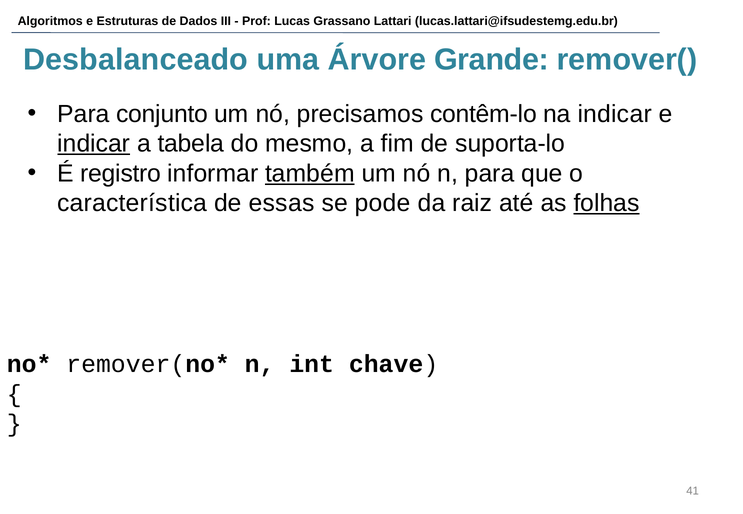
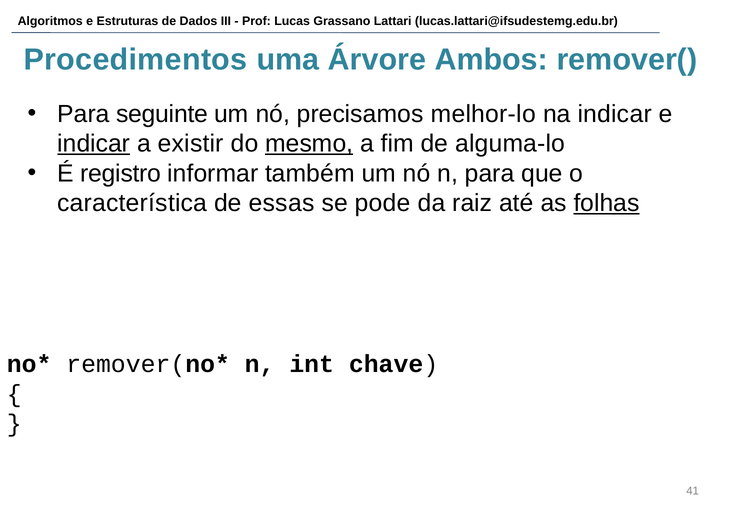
Desbalanceado: Desbalanceado -> Procedimentos (135, 60)
Grande: Grande -> Ambos (491, 60)
conjunto: conjunto -> seguinte (162, 114)
contêm-lo: contêm-lo -> melhor-lo (483, 114)
tabela: tabela -> existir (191, 144)
mesmo underline: none -> present (309, 144)
suporta-lo: suporta-lo -> alguma-lo (510, 144)
também underline: present -> none (310, 174)
